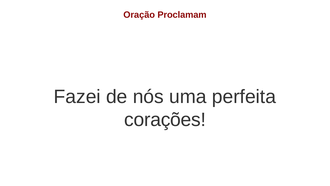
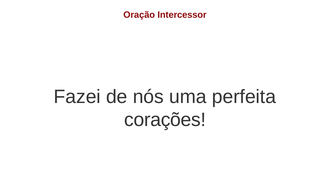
Proclamam: Proclamam -> Intercessor (182, 15)
